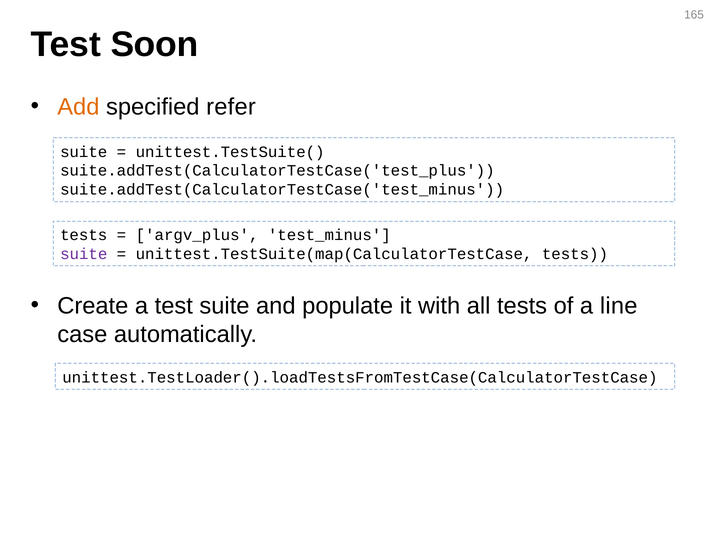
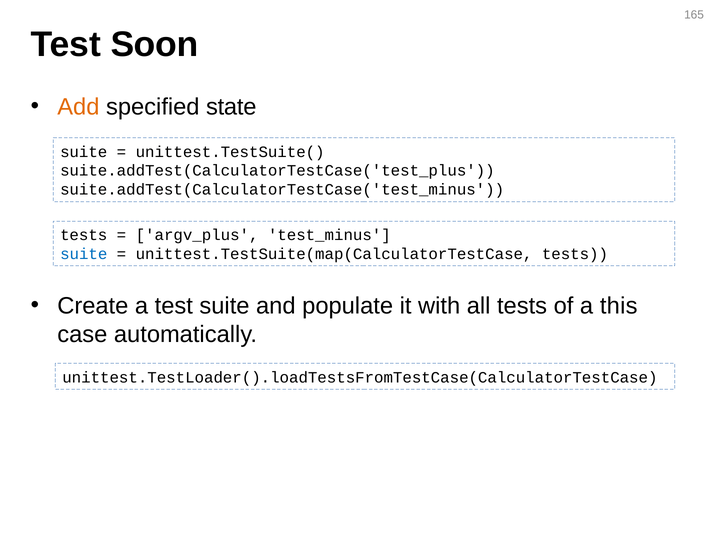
refer: refer -> state (231, 107)
suite colour: purple -> blue (84, 254)
line: line -> this (619, 306)
